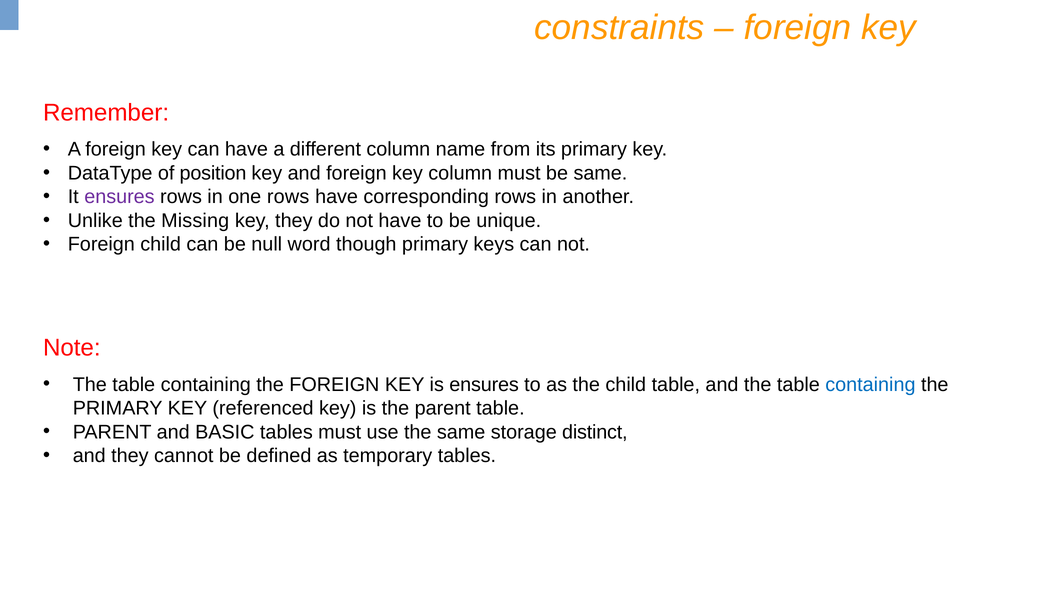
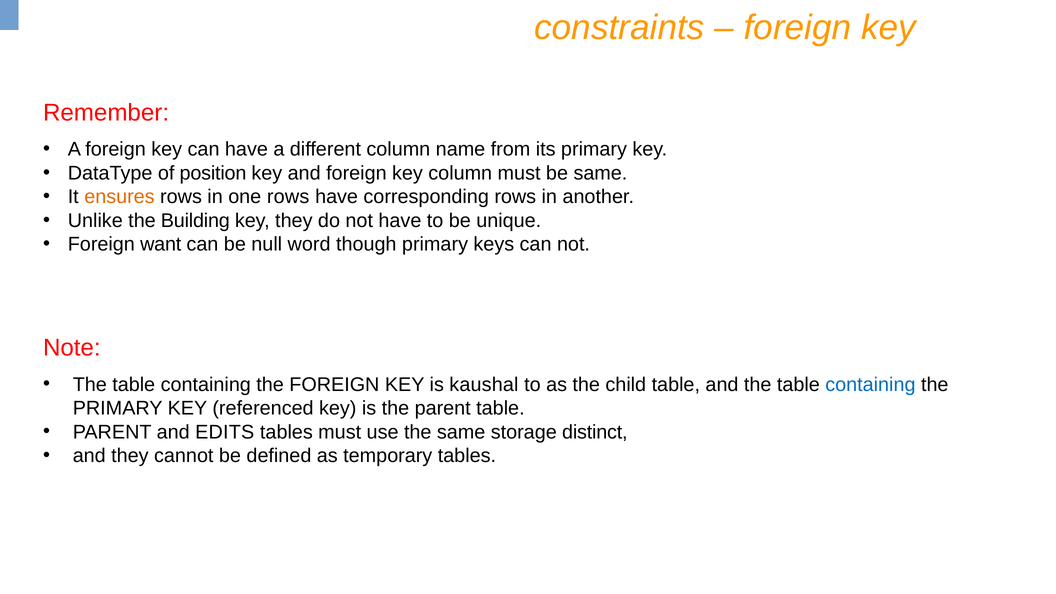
ensures colour: purple -> orange (119, 197)
Missing: Missing -> Building (195, 221)
Foreign child: child -> want (161, 244)
is ensures: ensures -> kaushal (484, 384)
BASIC: BASIC -> EDITS (225, 432)
